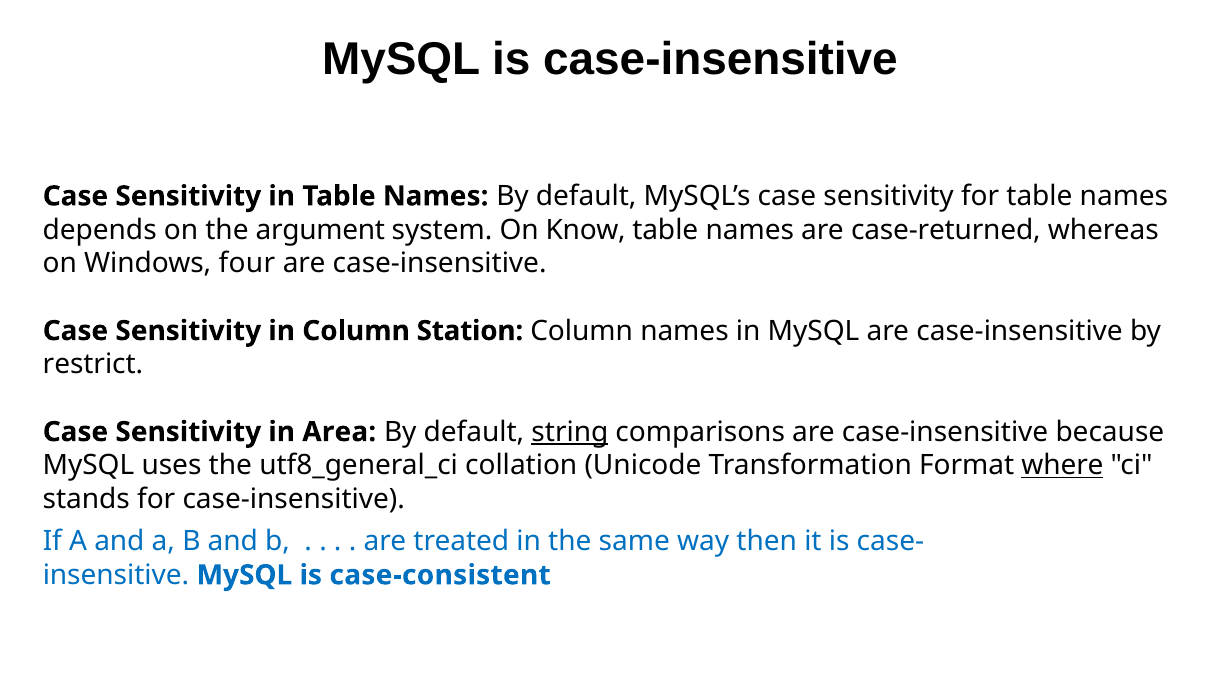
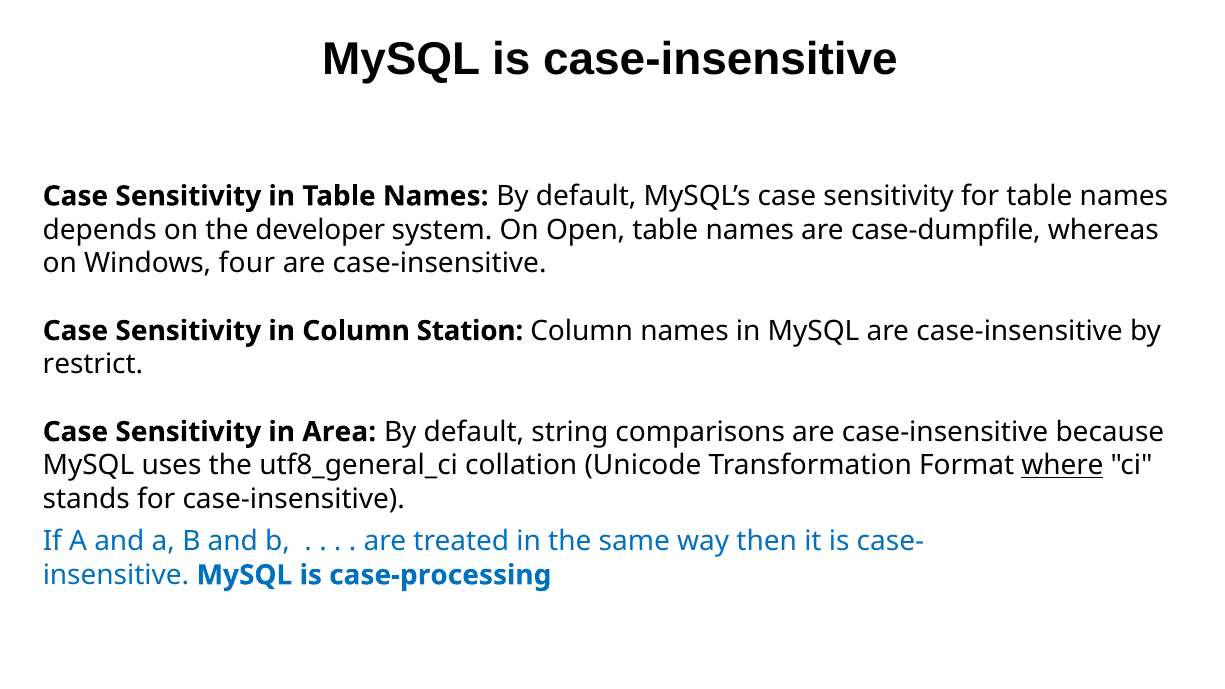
argument: argument -> developer (320, 230)
Know: Know -> Open (586, 230)
case-returned: case-returned -> case-dumpfile (946, 230)
string underline: present -> none (570, 432)
case-consistent: case-consistent -> case-processing (440, 575)
